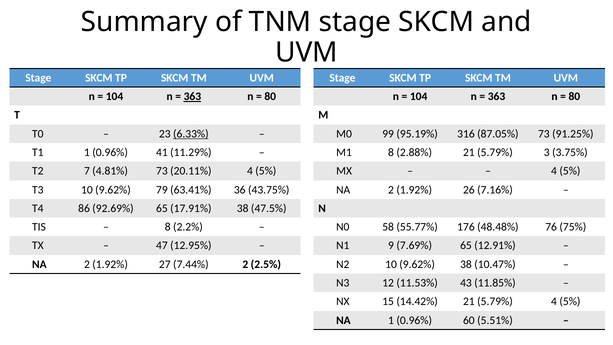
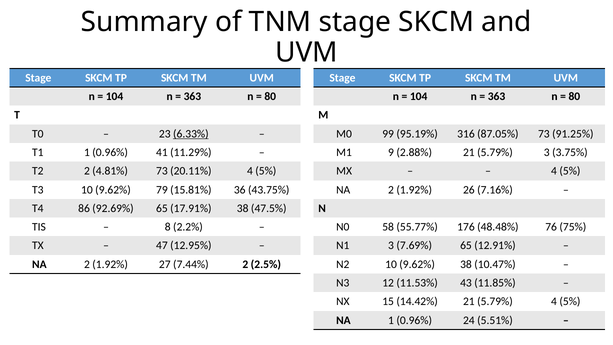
363 underline: present -> none (192, 96)
M1 8: 8 -> 9 (391, 152)
T2 7: 7 -> 2 (87, 171)
63.41%: 63.41% -> 15.81% (191, 190)
N1 9: 9 -> 3 (391, 246)
60: 60 -> 24 (469, 320)
